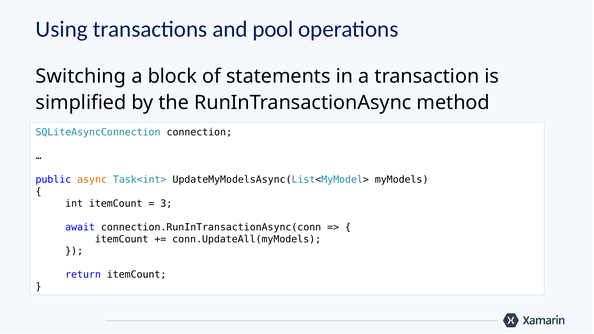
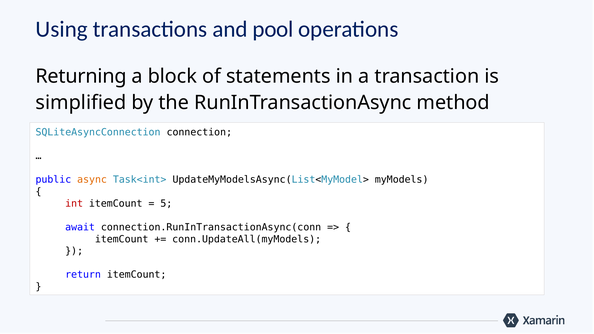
Switching: Switching -> Returning (81, 76)
int colour: black -> red (74, 204)
3: 3 -> 5 (166, 204)
